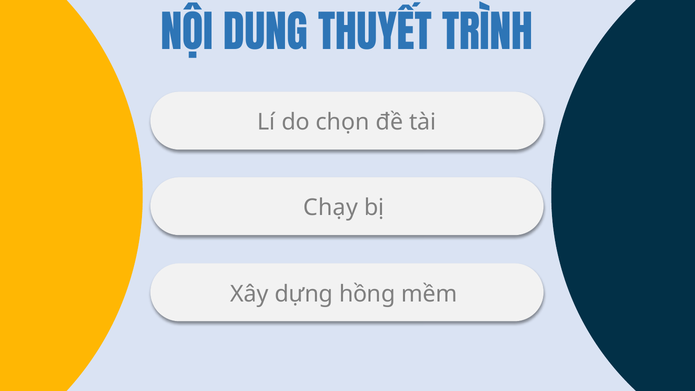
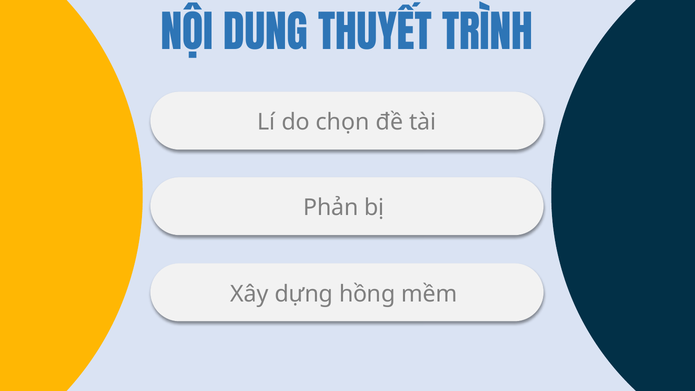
Chạy: Chạy -> Phản (331, 208)
